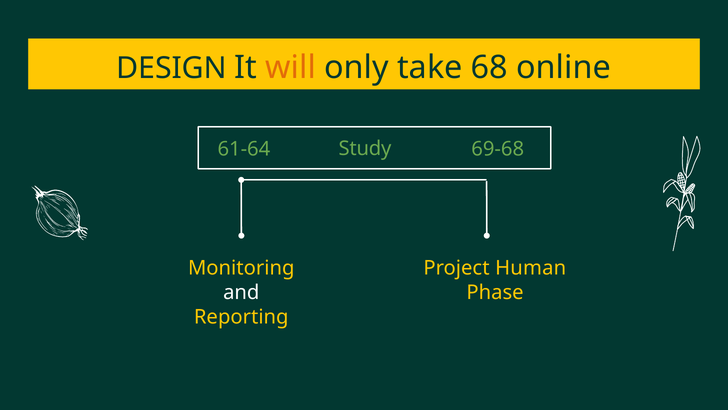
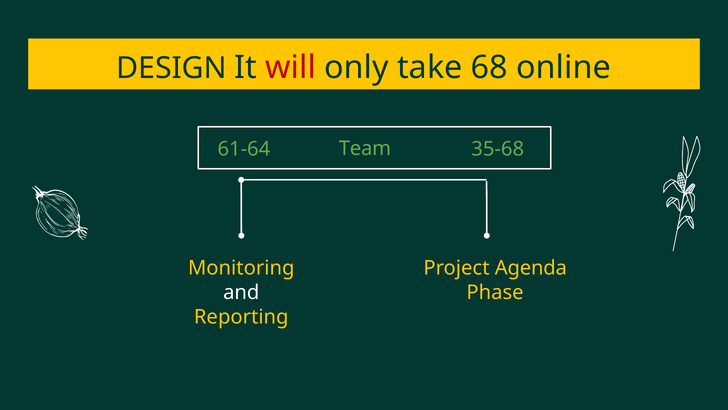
will colour: orange -> red (291, 67)
Study: Study -> Team (365, 148)
69-68: 69-68 -> 35-68 (498, 149)
Human: Human -> Agenda (531, 268)
